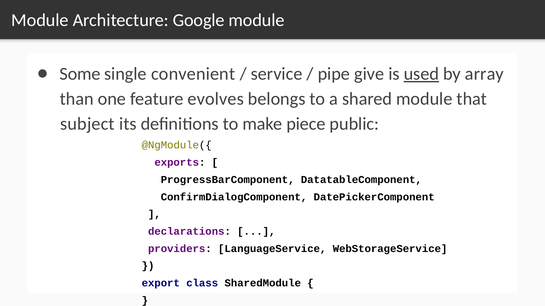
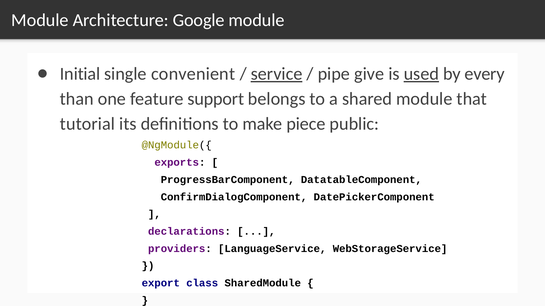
Some: Some -> Initial (80, 74)
service underline: none -> present (277, 74)
array: array -> every (485, 74)
evolves: evolves -> support (216, 99)
subject: subject -> tutorial (88, 124)
